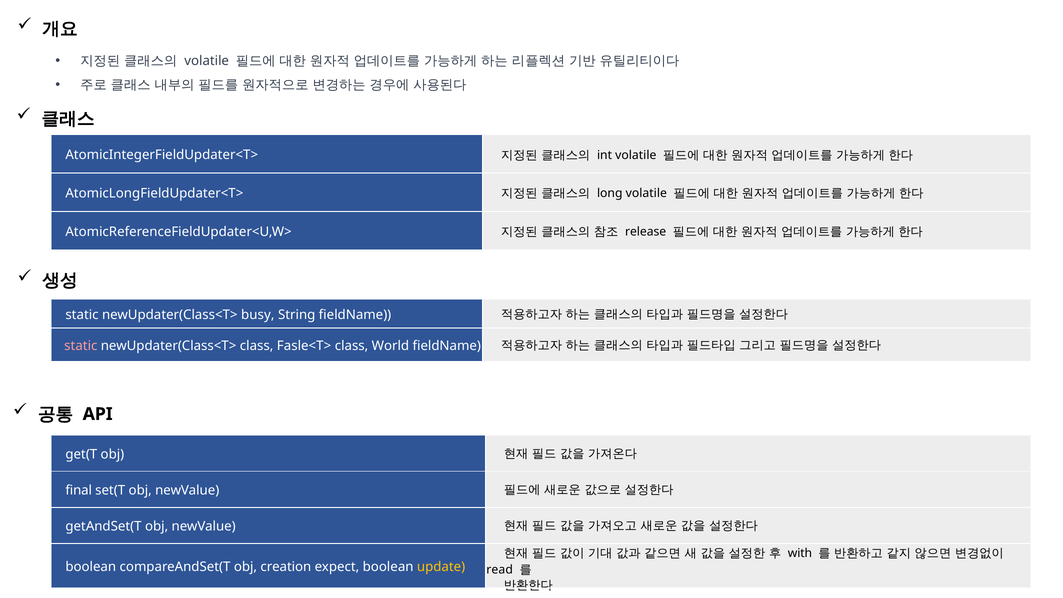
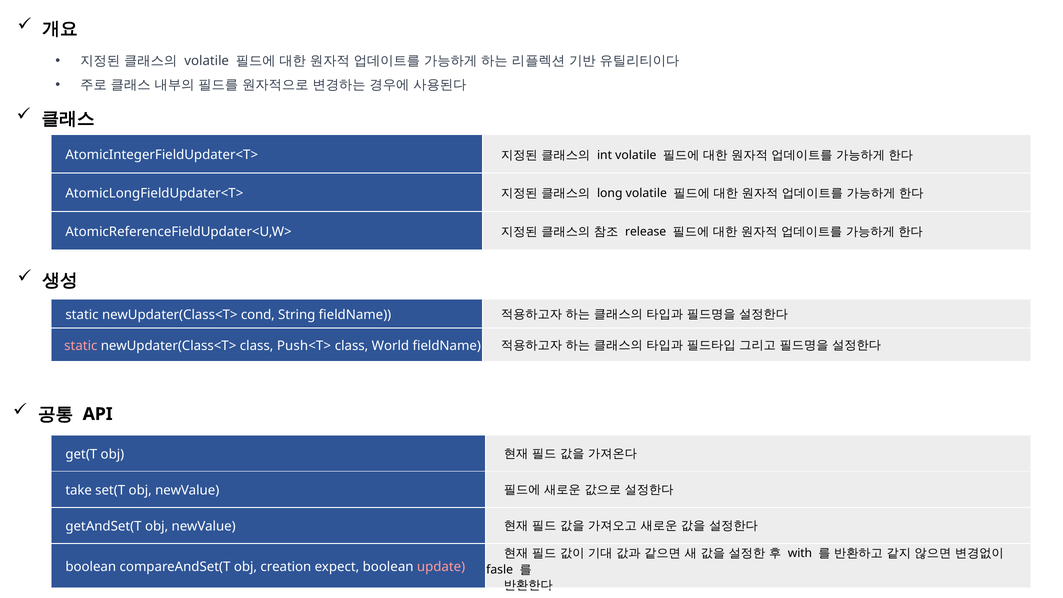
busy: busy -> cond (258, 315)
Fasle<T>: Fasle<T> -> Push<T> (304, 346)
final: final -> take (79, 490)
update colour: yellow -> pink (441, 567)
read: read -> fasle (500, 570)
